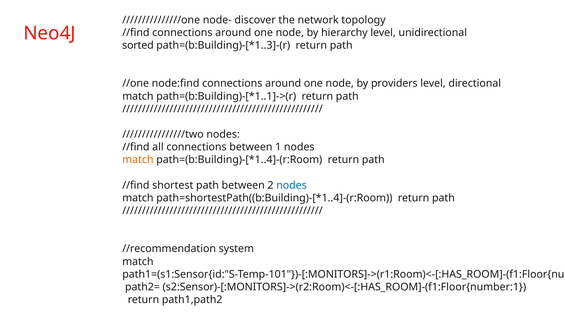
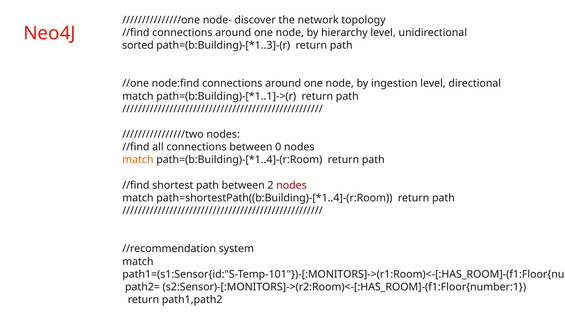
providers: providers -> ingestion (394, 83)
1: 1 -> 0 (278, 147)
nodes colour: blue -> red (292, 185)
